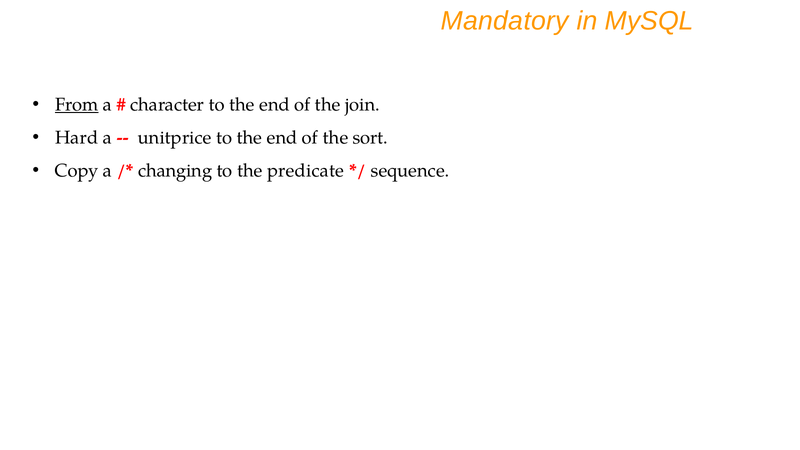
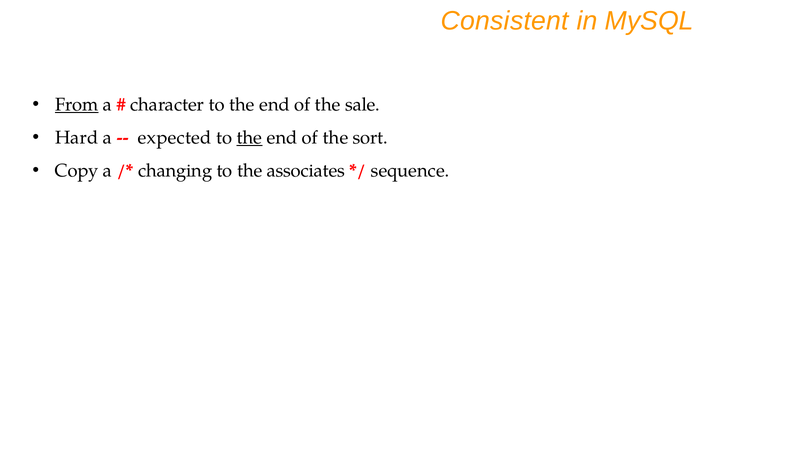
Mandatory: Mandatory -> Consistent (505, 21)
join: join -> sale (363, 105)
unitprice: unitprice -> expected (175, 138)
the underline: none -> present (249, 138)
predicate: predicate -> associates (306, 171)
